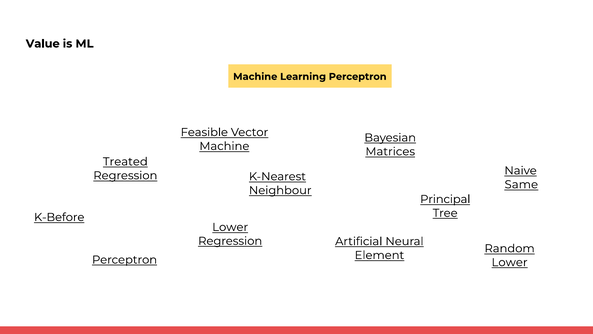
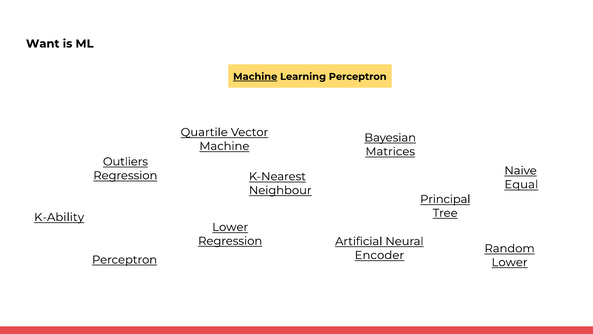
Value: Value -> Want (43, 44)
Machine underline: none -> present (255, 77)
Feasible: Feasible -> Quartile (204, 132)
Treated: Treated -> Outliers (125, 161)
Same: Same -> Equal (521, 184)
K-Before: K-Before -> K-Ability (59, 217)
Element: Element -> Encoder (379, 255)
